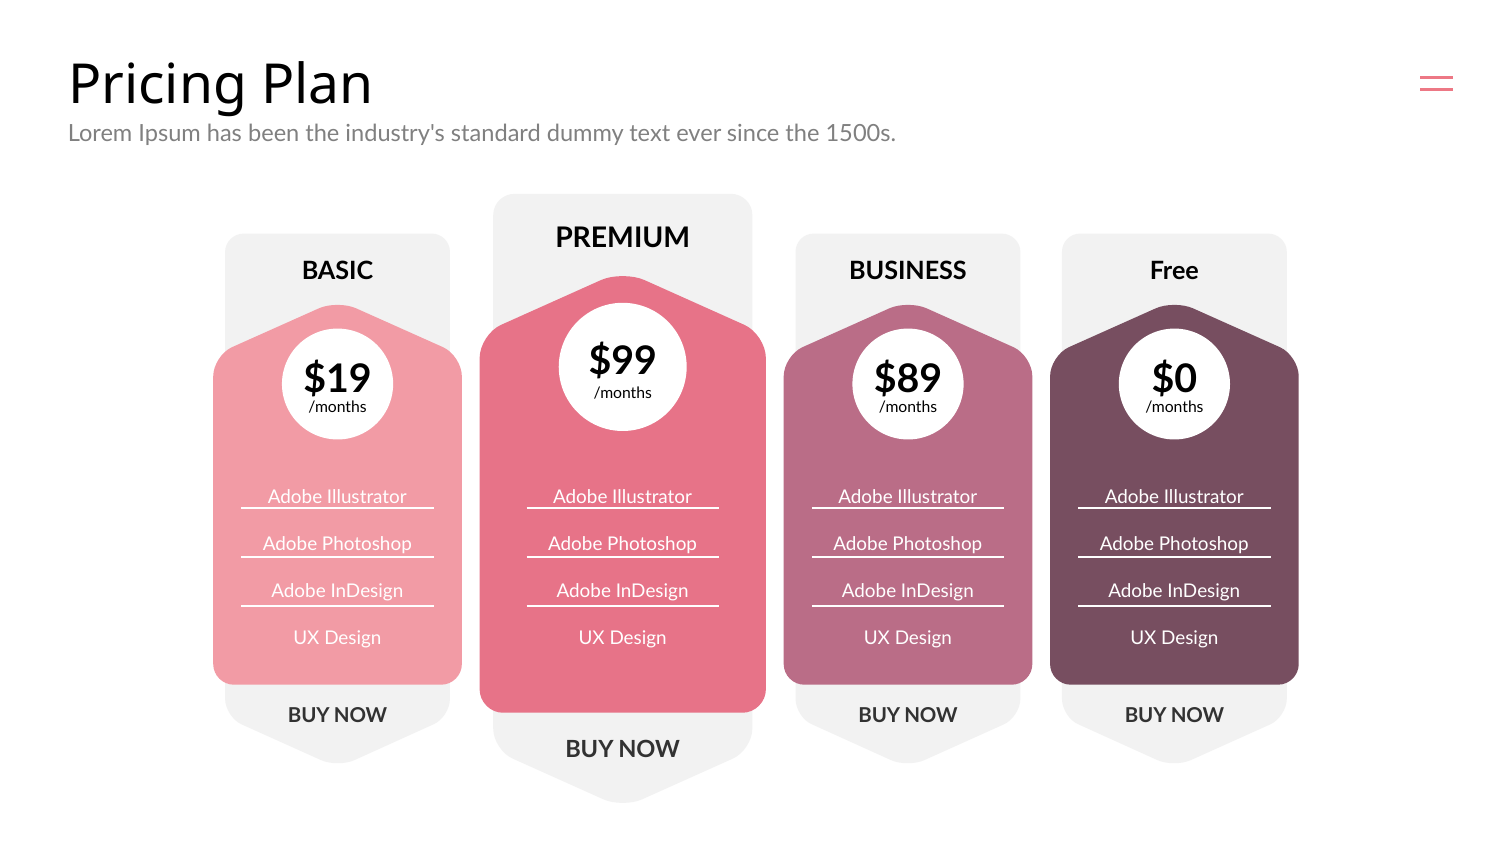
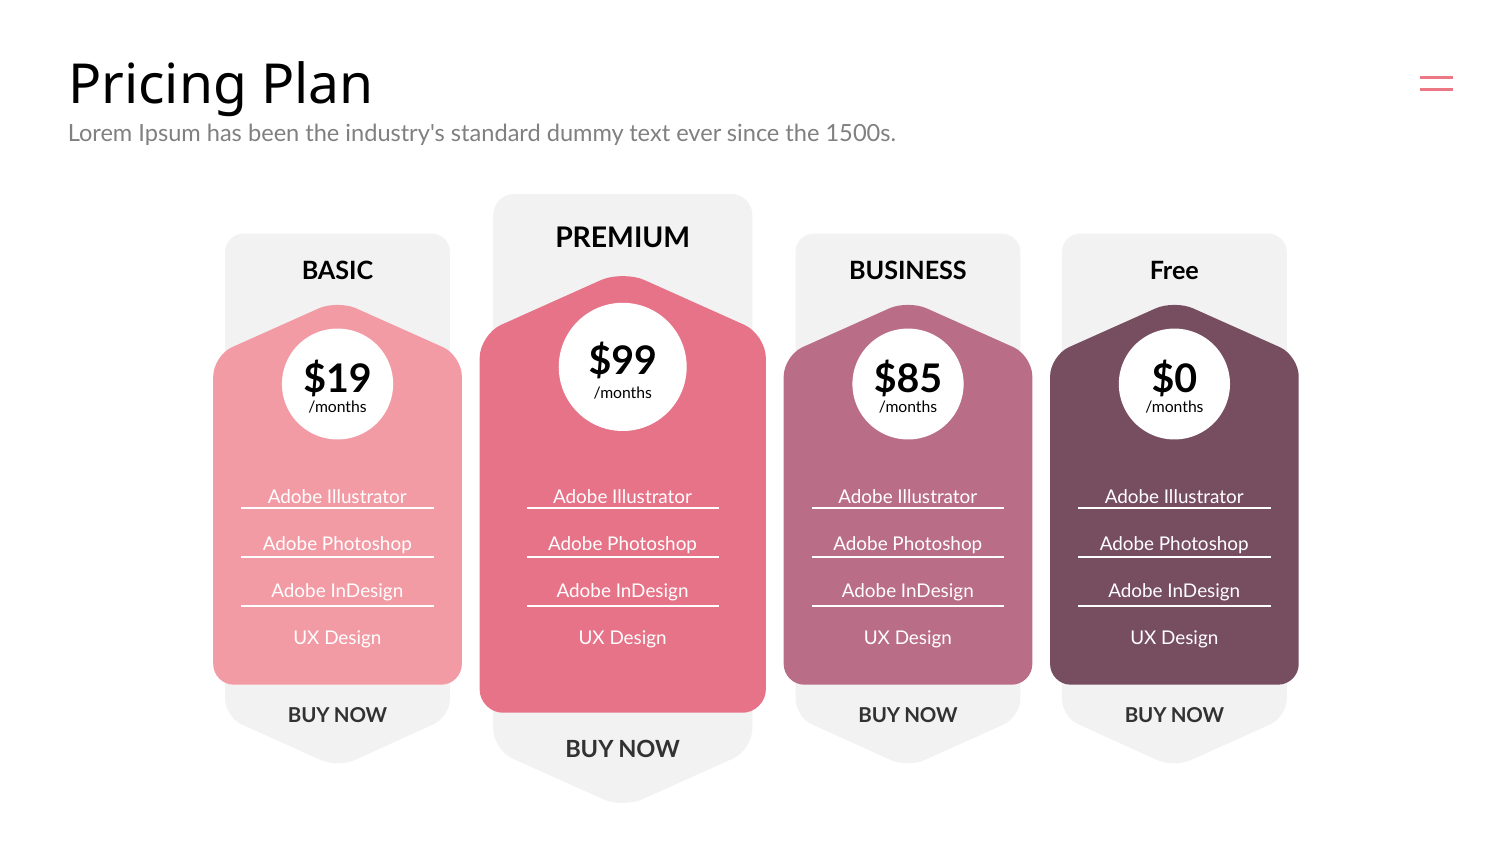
$89: $89 -> $85 (908, 379)
